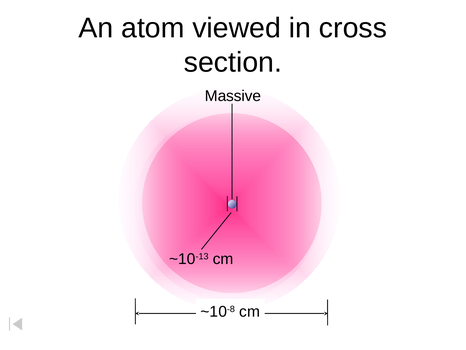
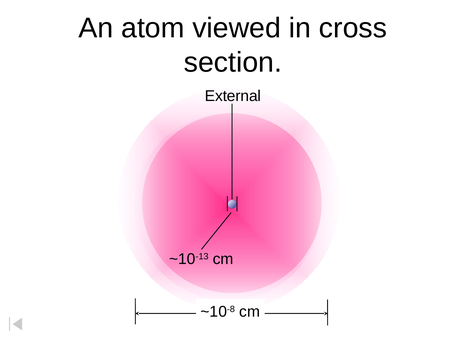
Massive: Massive -> External (233, 96)
